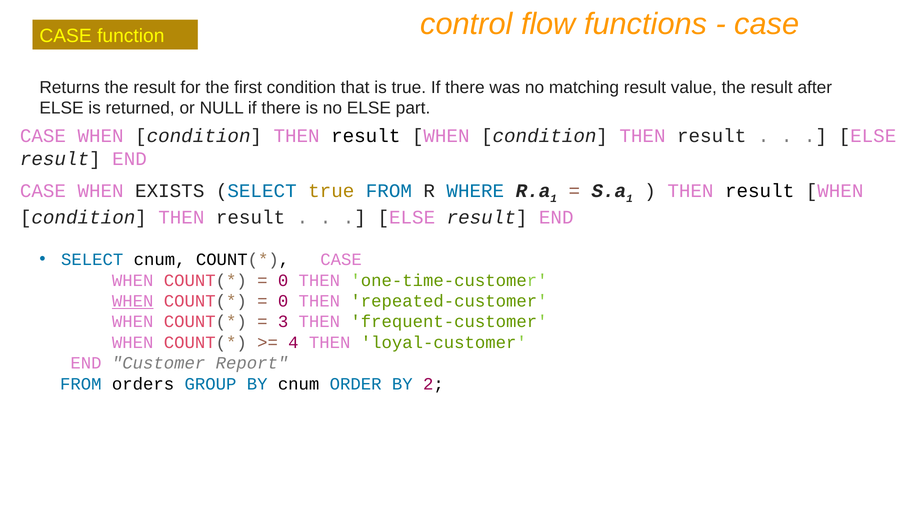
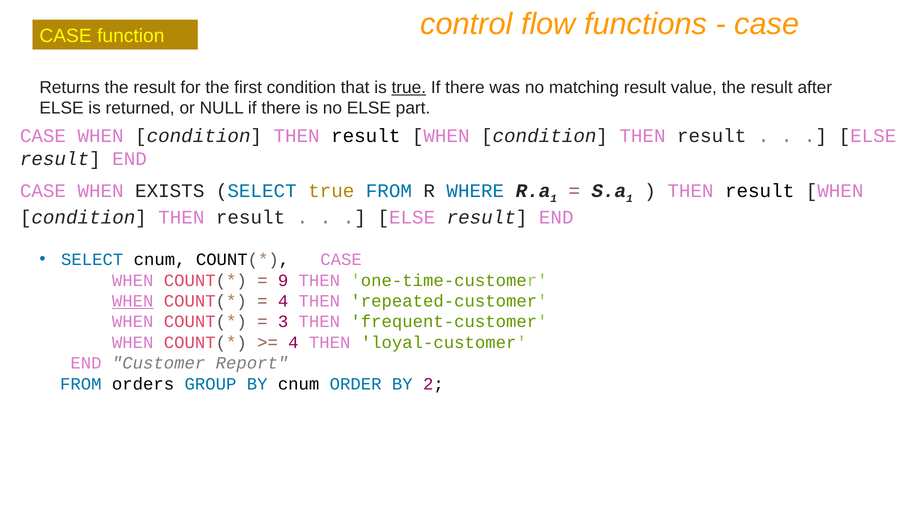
true underline: none -> present (409, 88)
0: 0 -> 9 (283, 281)
0: 0 -> 4 (283, 301)
